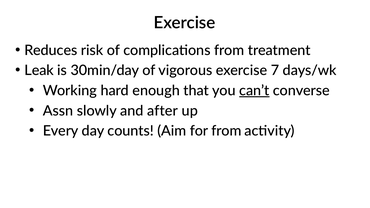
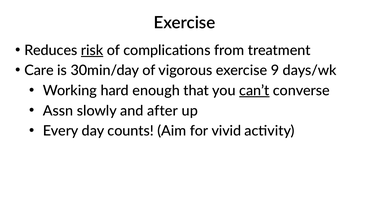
risk underline: none -> present (92, 50)
Leak: Leak -> Care (39, 71)
7: 7 -> 9 (275, 71)
for from: from -> vivid (226, 131)
